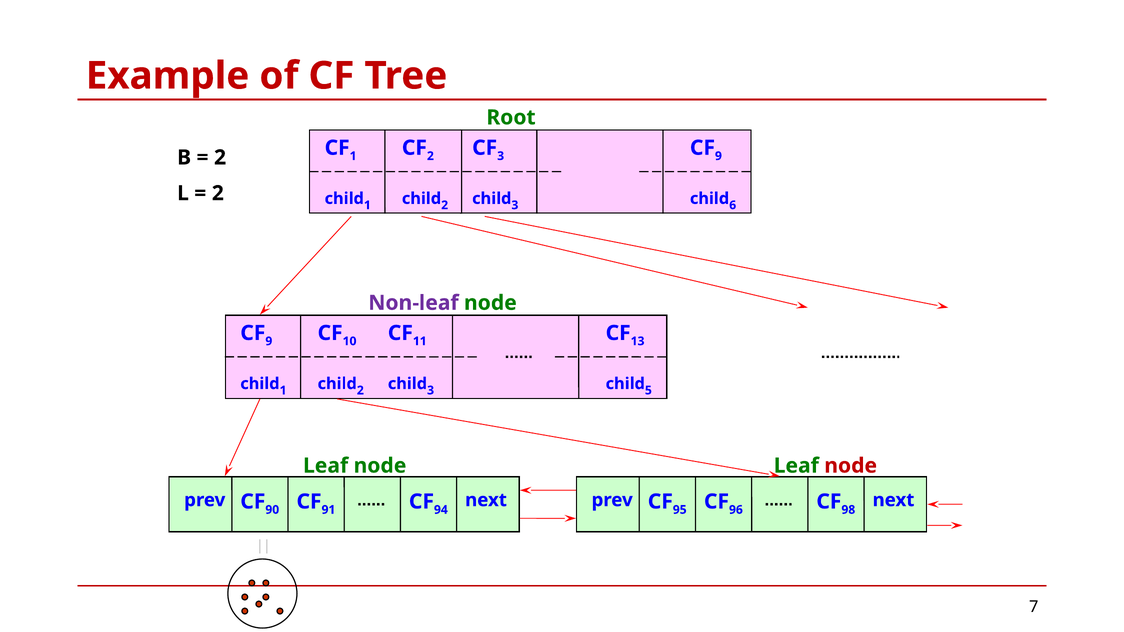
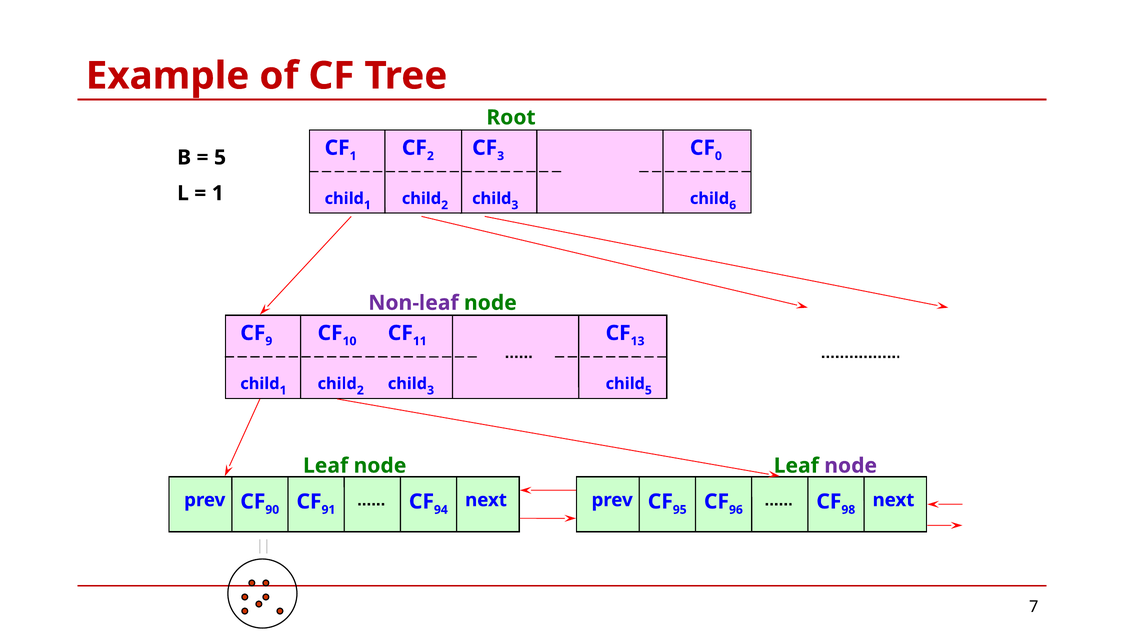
9: 9 -> 0 (718, 156)
2: 2 -> 5 (220, 158)
2: 2 -> 1 (218, 193)
node colour: red -> purple (851, 466)
